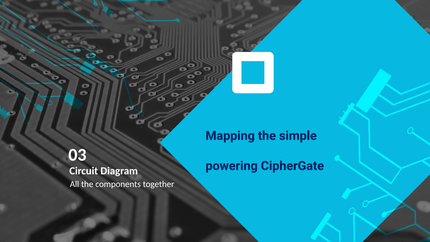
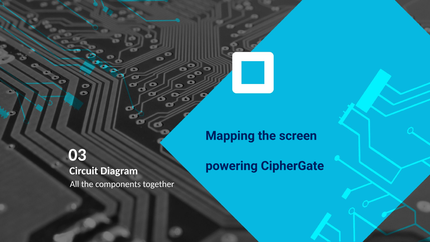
simple: simple -> screen (298, 136)
